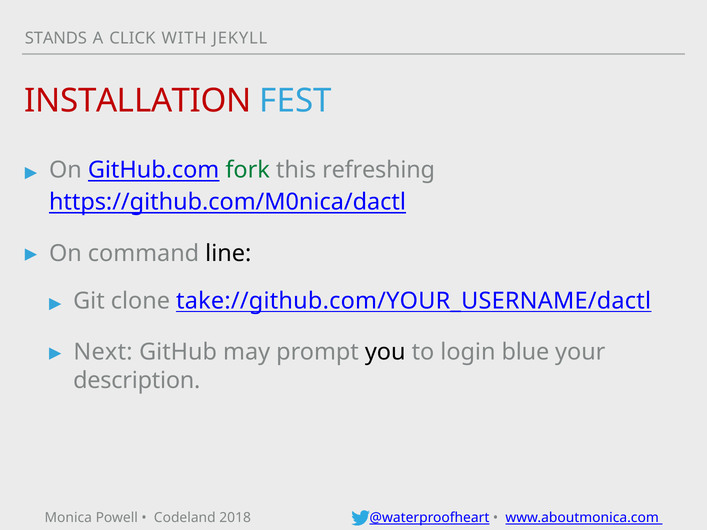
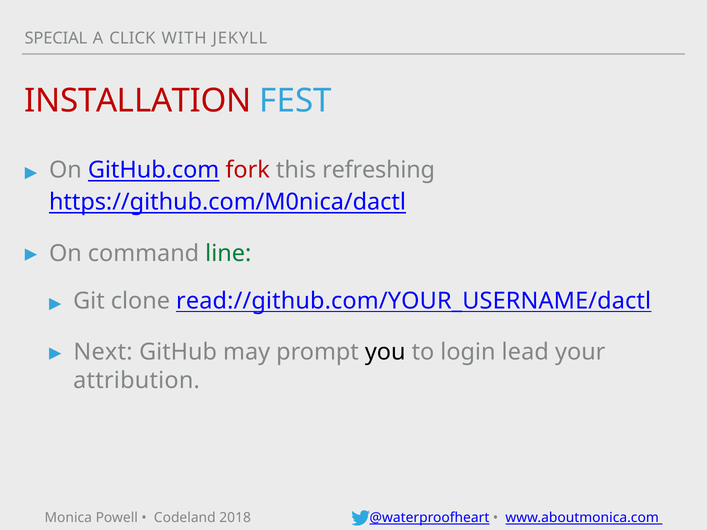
STANDS: STANDS -> SPECIAL (56, 38)
fork colour: green -> red (248, 170)
line colour: black -> green (228, 254)
take://github.com/YOUR_USERNAME/dactl: take://github.com/YOUR_USERNAME/dactl -> read://github.com/YOUR_USERNAME/dactl (414, 301)
blue: blue -> lead (525, 352)
description: description -> attribution (137, 380)
